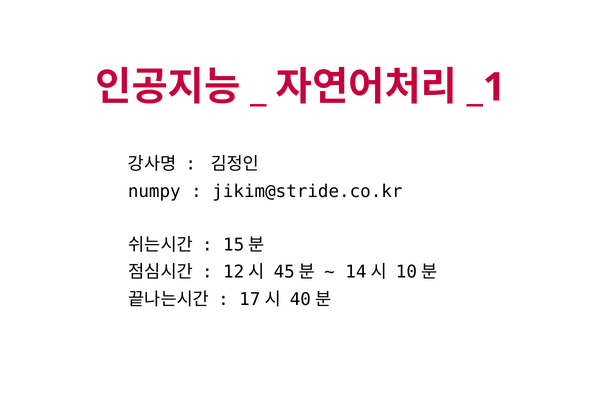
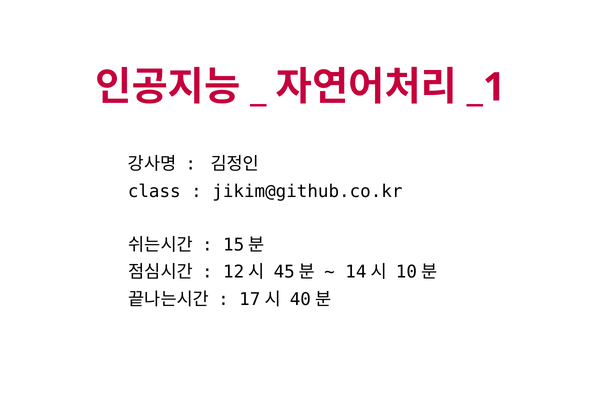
numpy: numpy -> class (154, 191)
jikim@stride.co.kr: jikim@stride.co.kr -> jikim@github.co.kr (307, 191)
